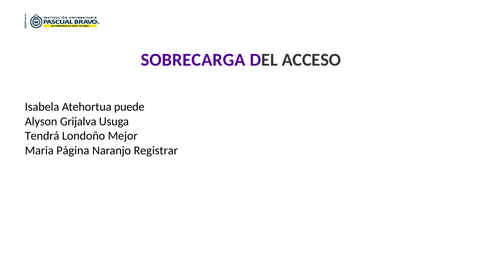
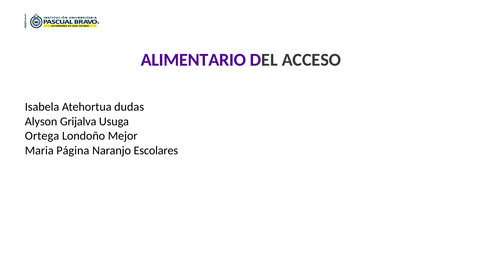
SOBRECARGA: SOBRECARGA -> ALIMENTARIO (193, 60)
puede: puede -> dudas (129, 107)
Tendrá: Tendrá -> Ortega (42, 136)
Registrar: Registrar -> Escolares (156, 150)
